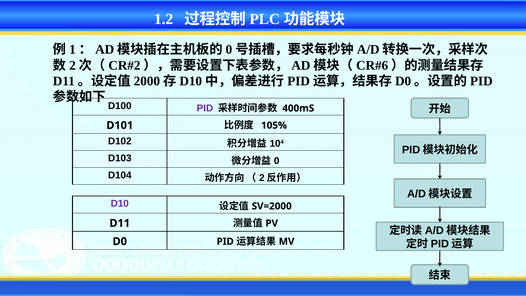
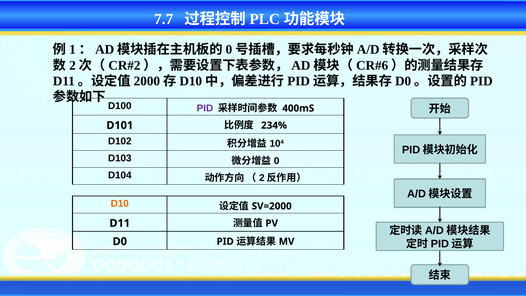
1.2: 1.2 -> 7.7 (164, 19)
105%: 105% -> 234% (274, 125)
D10 colour: purple -> orange (120, 204)
